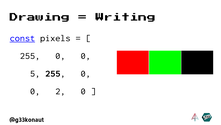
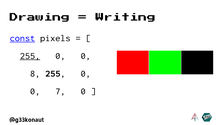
255 underline: none -> present (30, 55)
5: 5 -> 8 (35, 73)
2: 2 -> 7 (60, 91)
